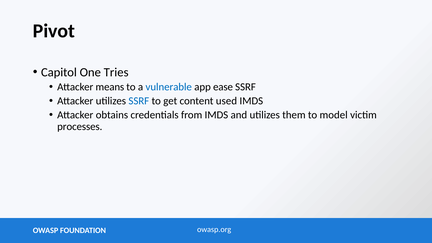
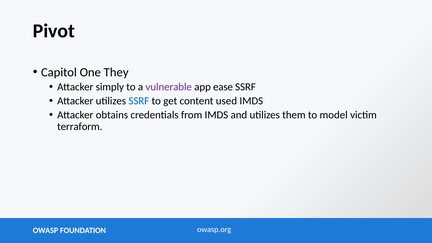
Tries: Tries -> They (116, 72)
means: means -> simply (110, 87)
vulnerable colour: blue -> purple (169, 87)
processes: processes -> terraform (80, 127)
